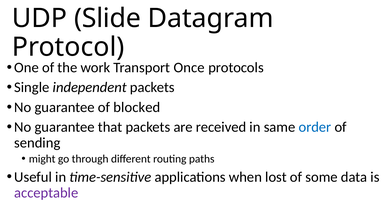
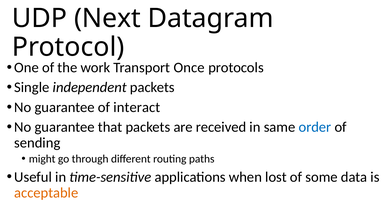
Slide: Slide -> Next (107, 18)
blocked: blocked -> interact (137, 107)
acceptable colour: purple -> orange (46, 193)
